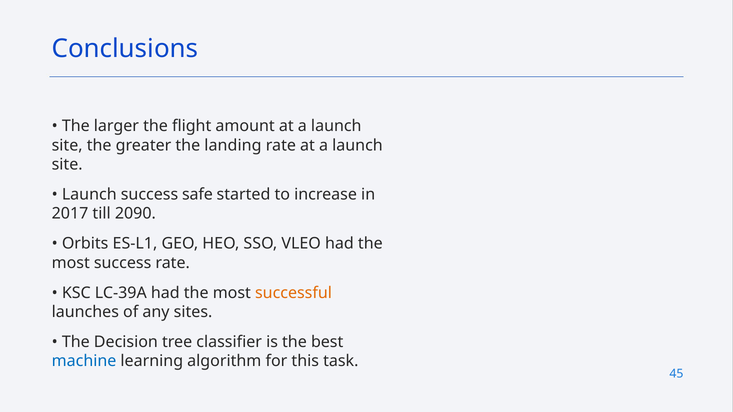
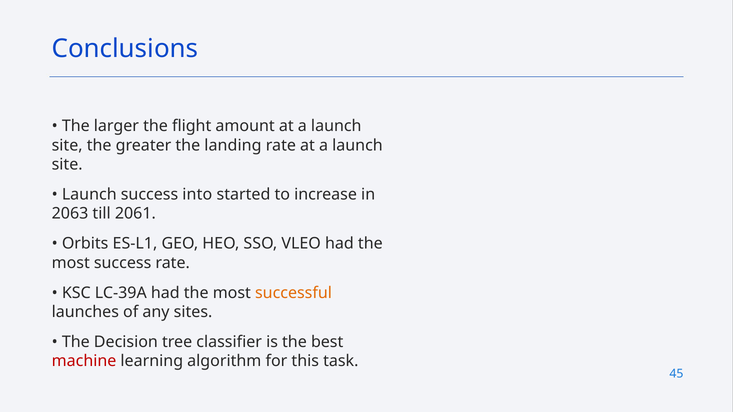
safe: safe -> into (197, 195)
2017: 2017 -> 2063 (70, 214)
2090: 2090 -> 2061 (135, 214)
machine colour: blue -> red (84, 361)
